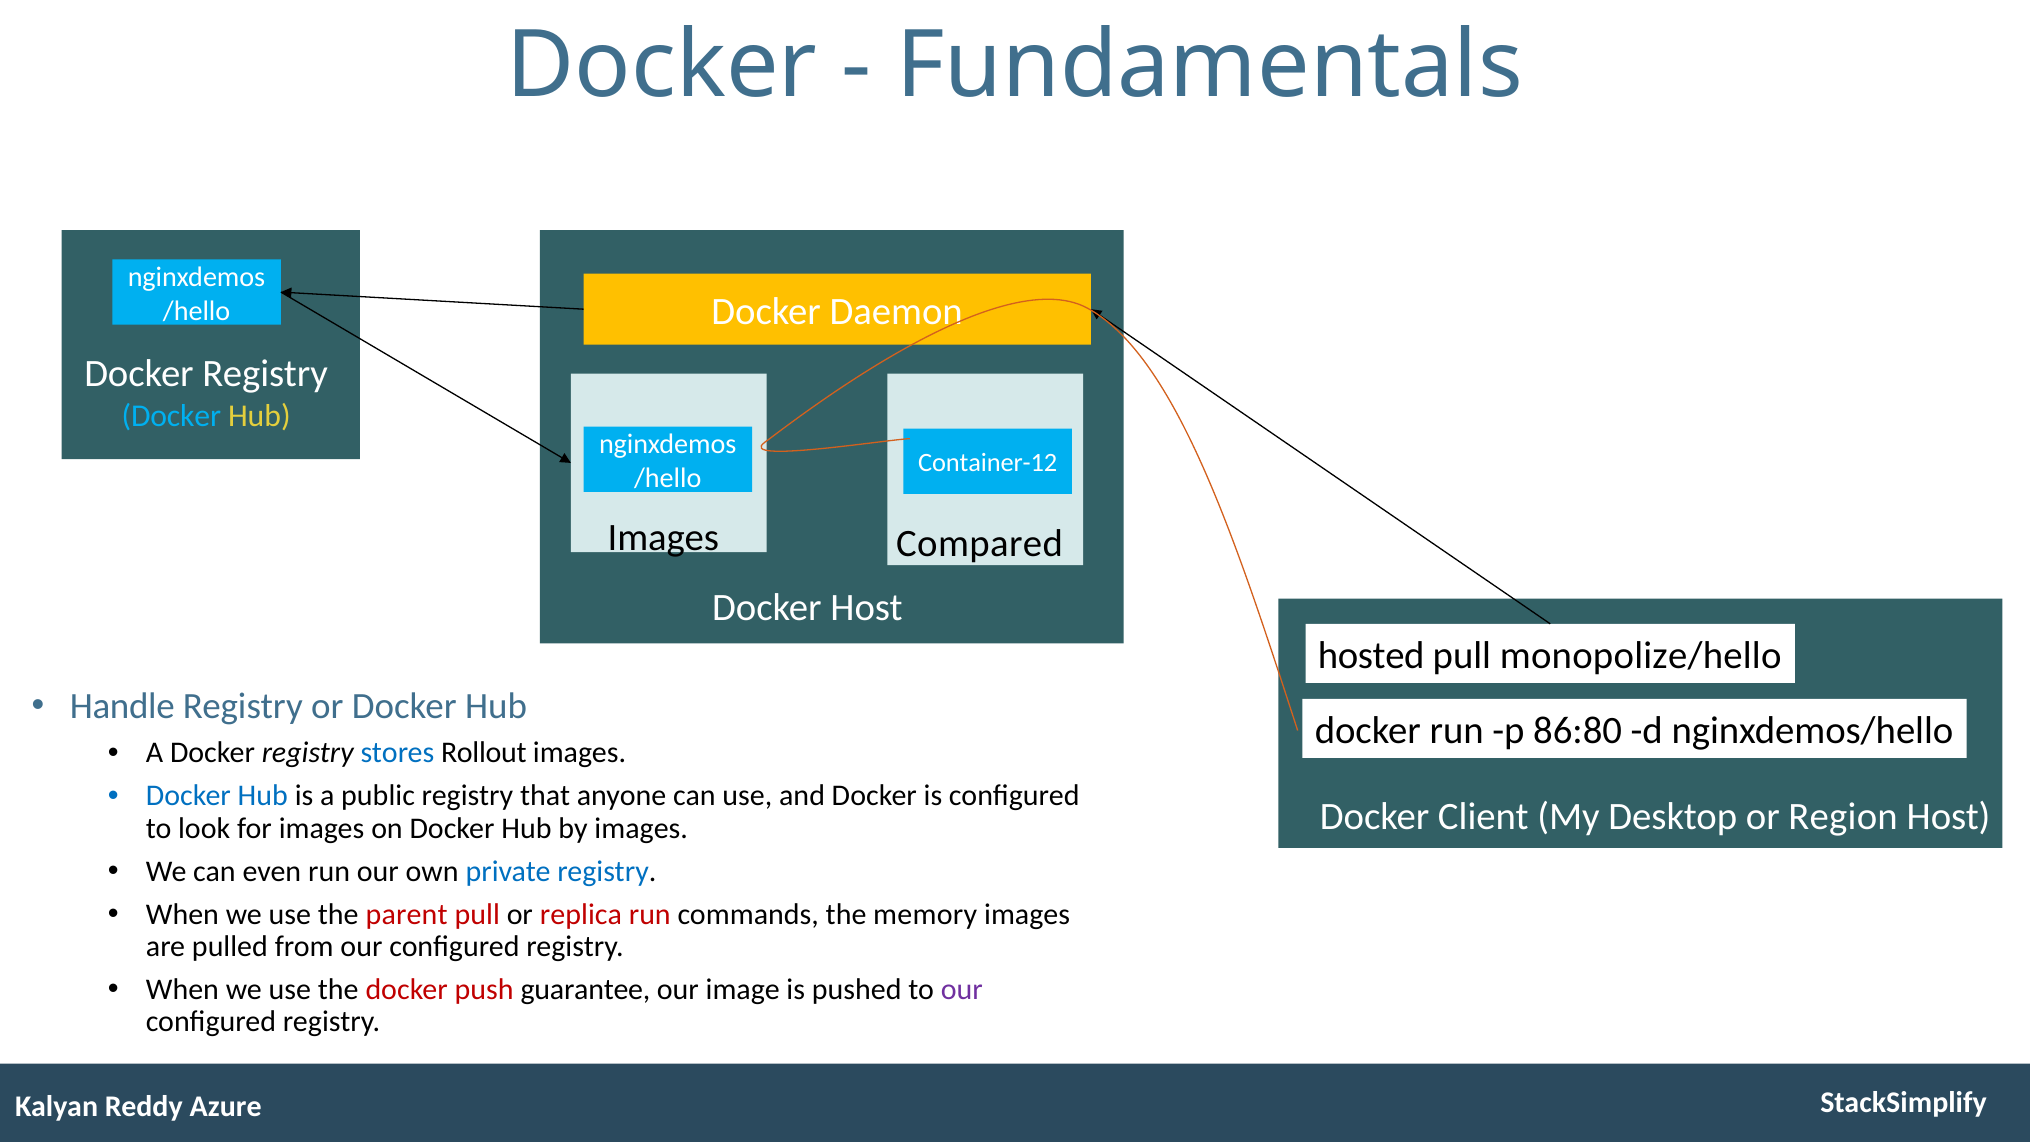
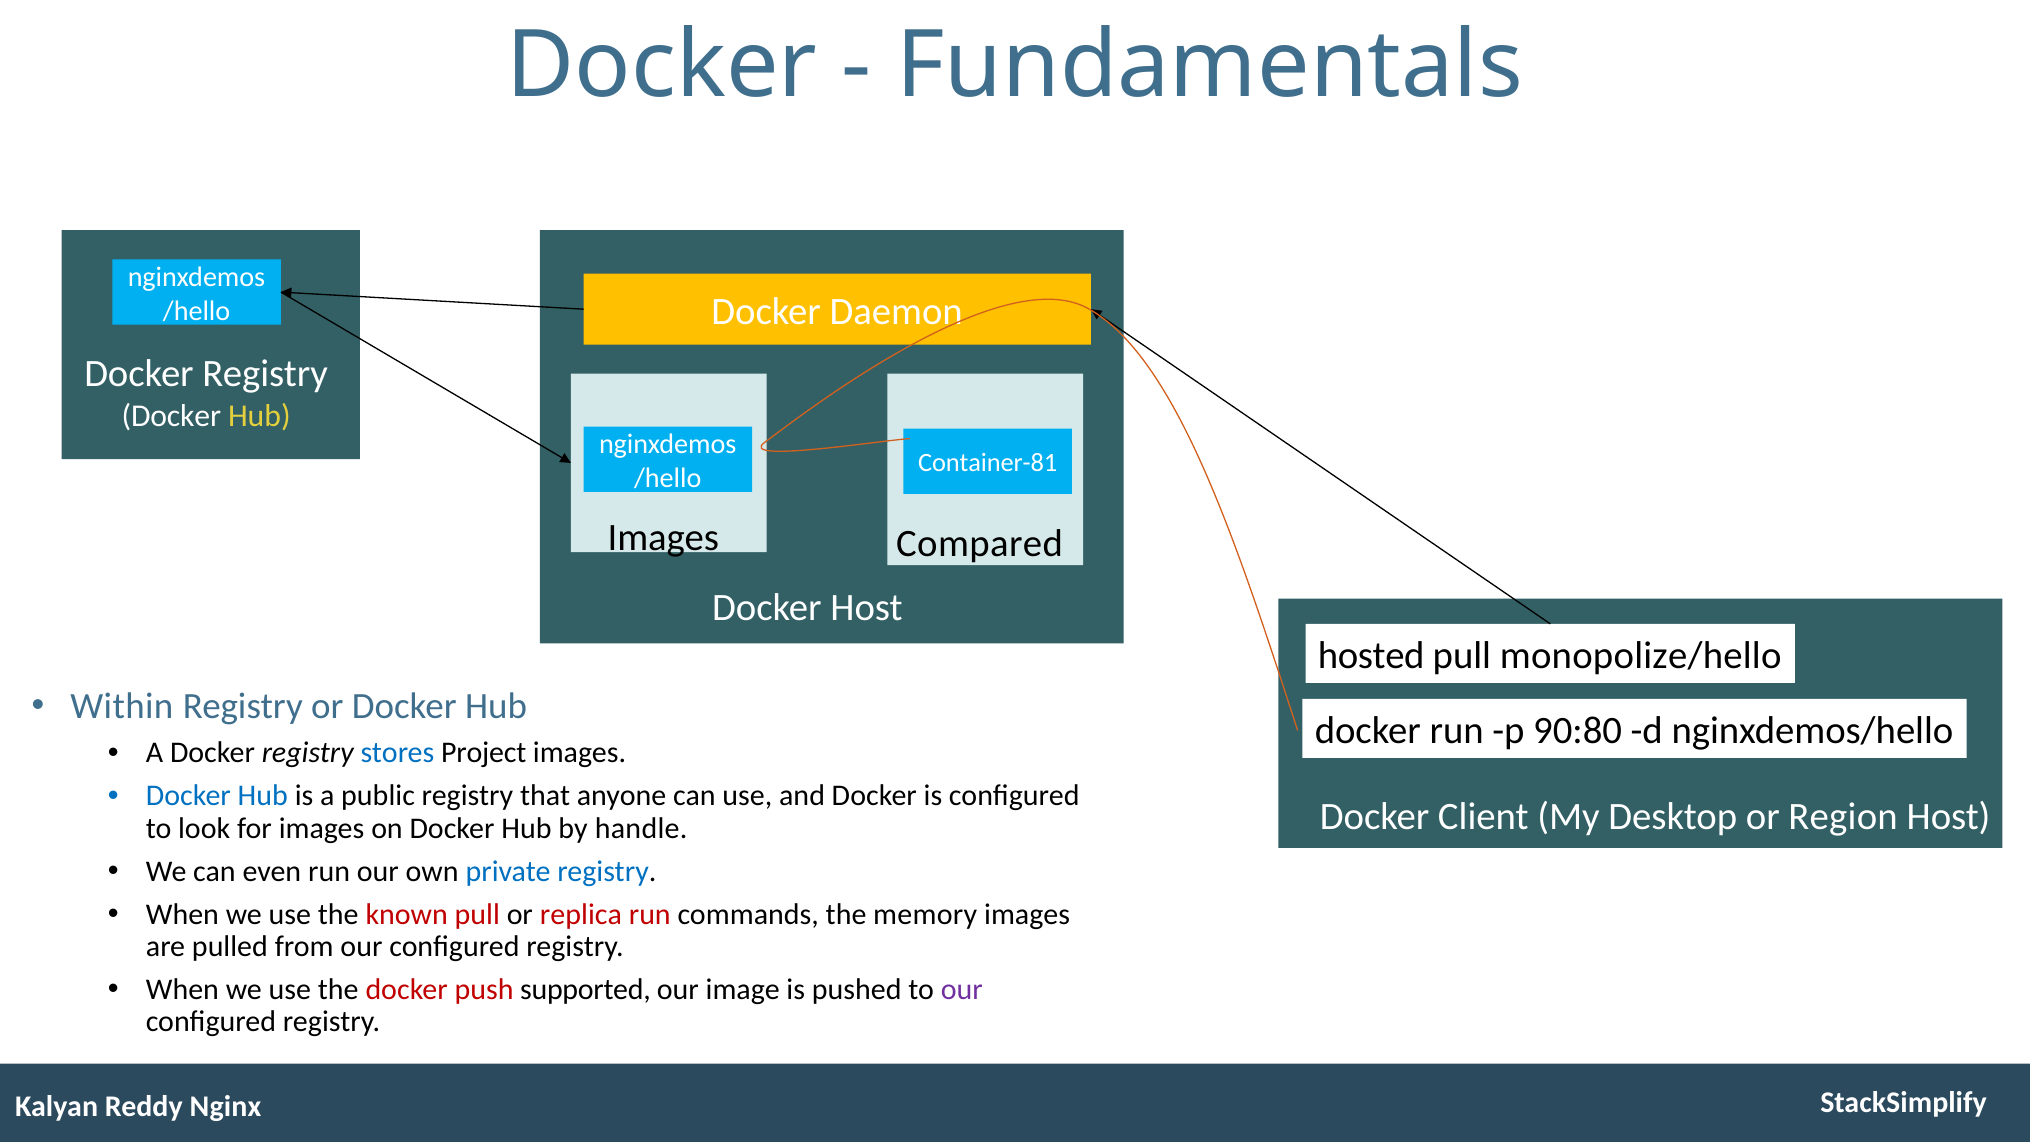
Docker colour: light blue -> white (171, 416)
Container-12: Container-12 -> Container-81 (988, 463)
Handle: Handle -> Within (122, 706)
86:80: 86:80 -> 90:80 (1578, 731)
Rollout: Rollout -> Project (484, 753)
by images: images -> handle (641, 828)
parent: parent -> known (407, 914)
guarantee: guarantee -> supported (585, 990)
Azure: Azure -> Nginx (226, 1107)
